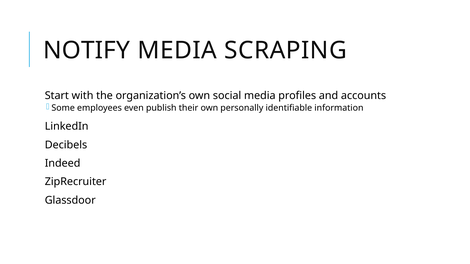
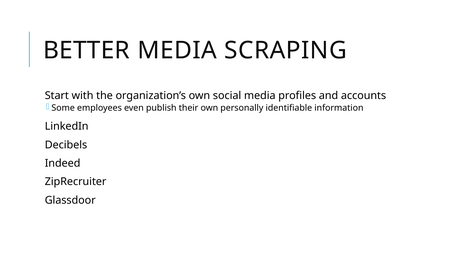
NOTIFY: NOTIFY -> BETTER (86, 50)
